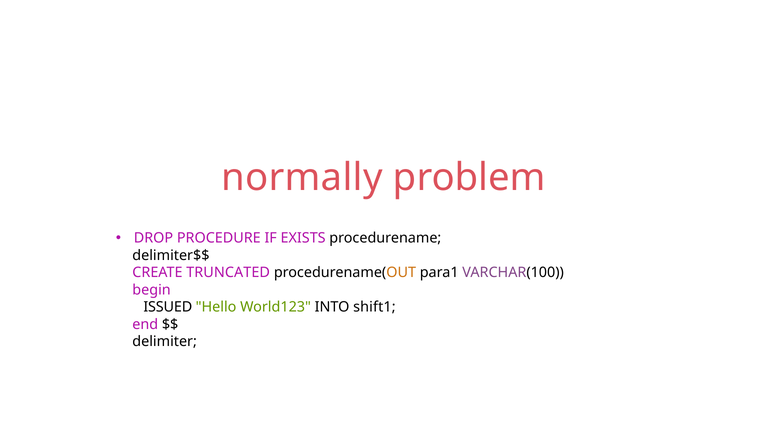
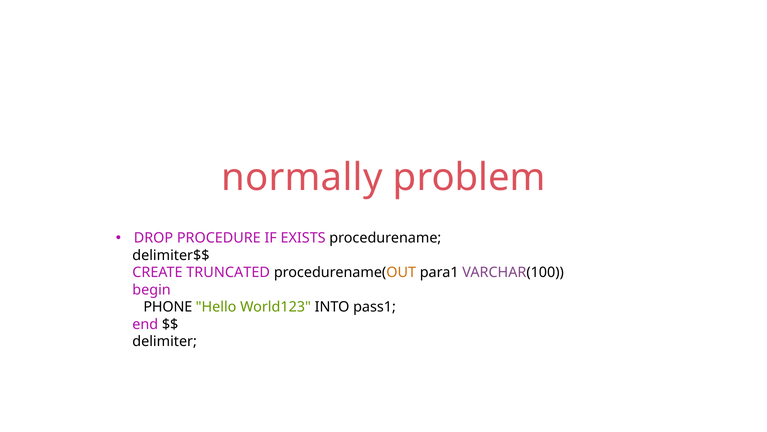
ISSUED: ISSUED -> PHONE (168, 307)
shift1: shift1 -> pass1 (375, 307)
